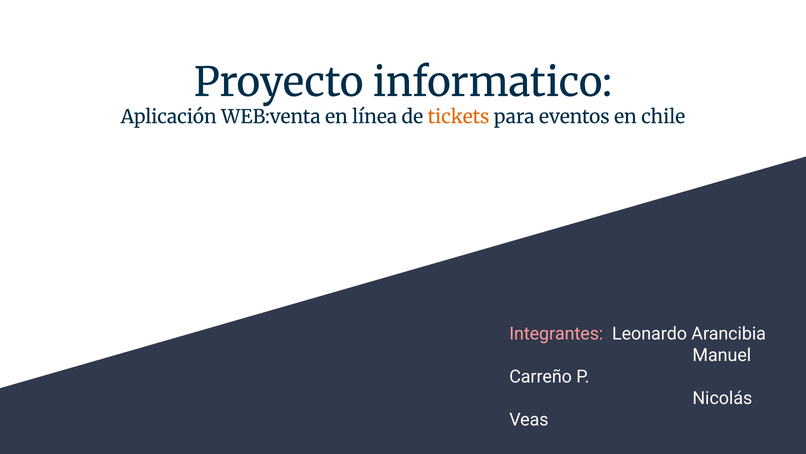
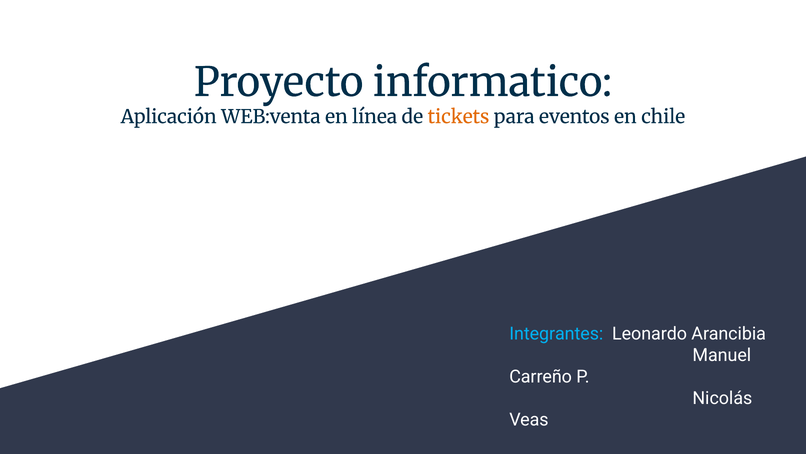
Integrantes colour: pink -> light blue (556, 333)
